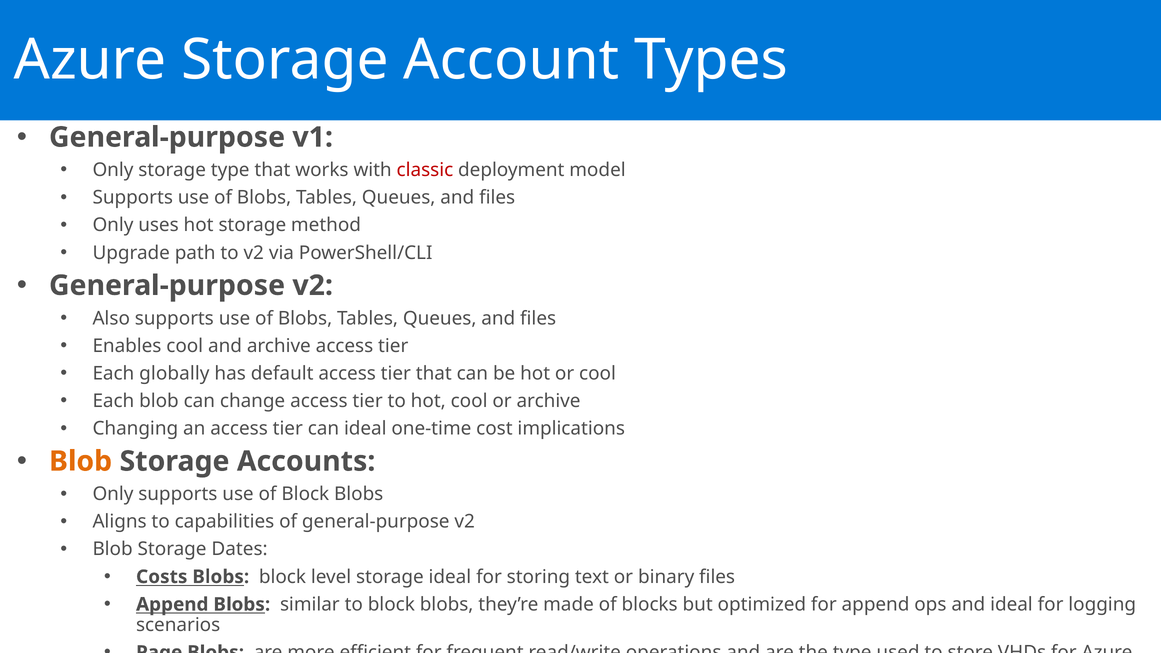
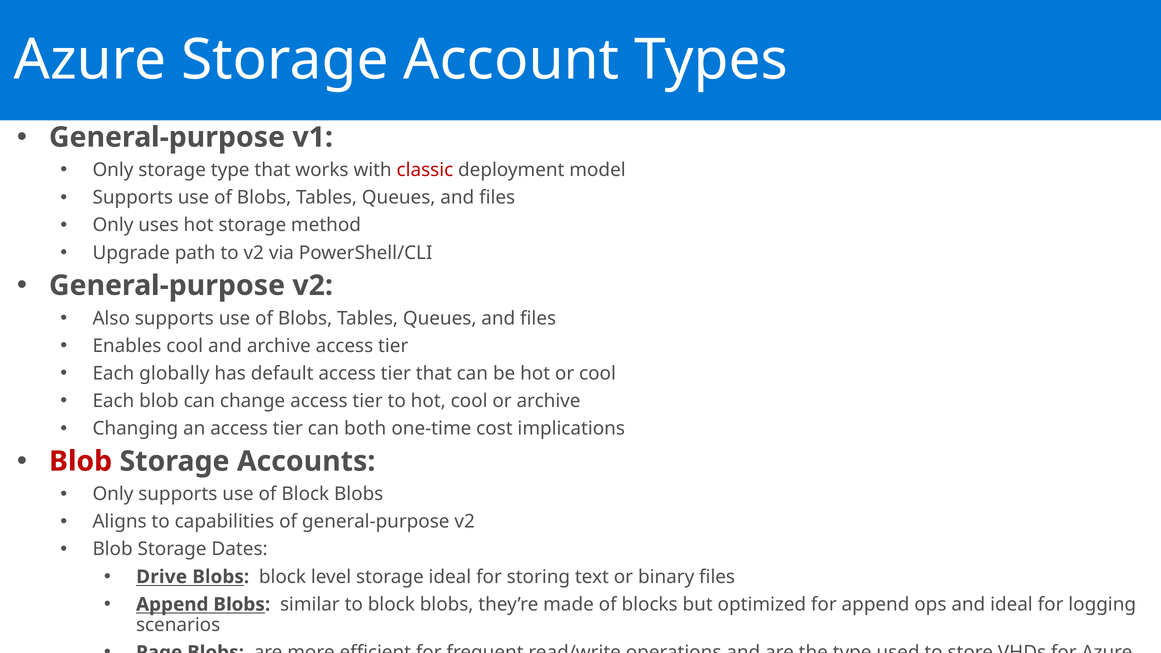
can ideal: ideal -> both (365, 429)
Blob colour: orange -> red (81, 461)
Costs: Costs -> Drive (162, 577)
